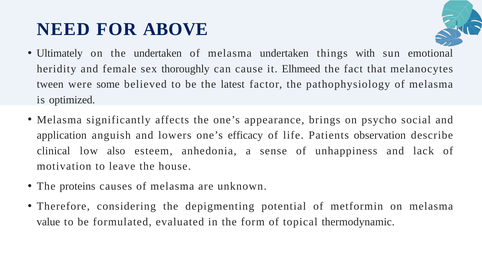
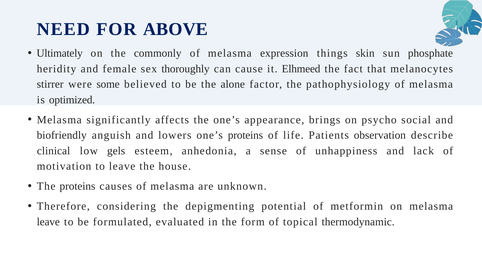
the undertaken: undertaken -> commonly (158, 53)
melasma undertaken: undertaken -> expression (284, 53)
with: with -> skin (365, 53)
emotional: emotional -> phosphate (430, 53)
tween: tween -> stirrer (50, 84)
latest: latest -> alone (233, 84)
application: application -> biofriendly (62, 135)
one’s efficacy: efficacy -> proteins (245, 135)
also: also -> gels (116, 151)
value: value -> leave (48, 222)
